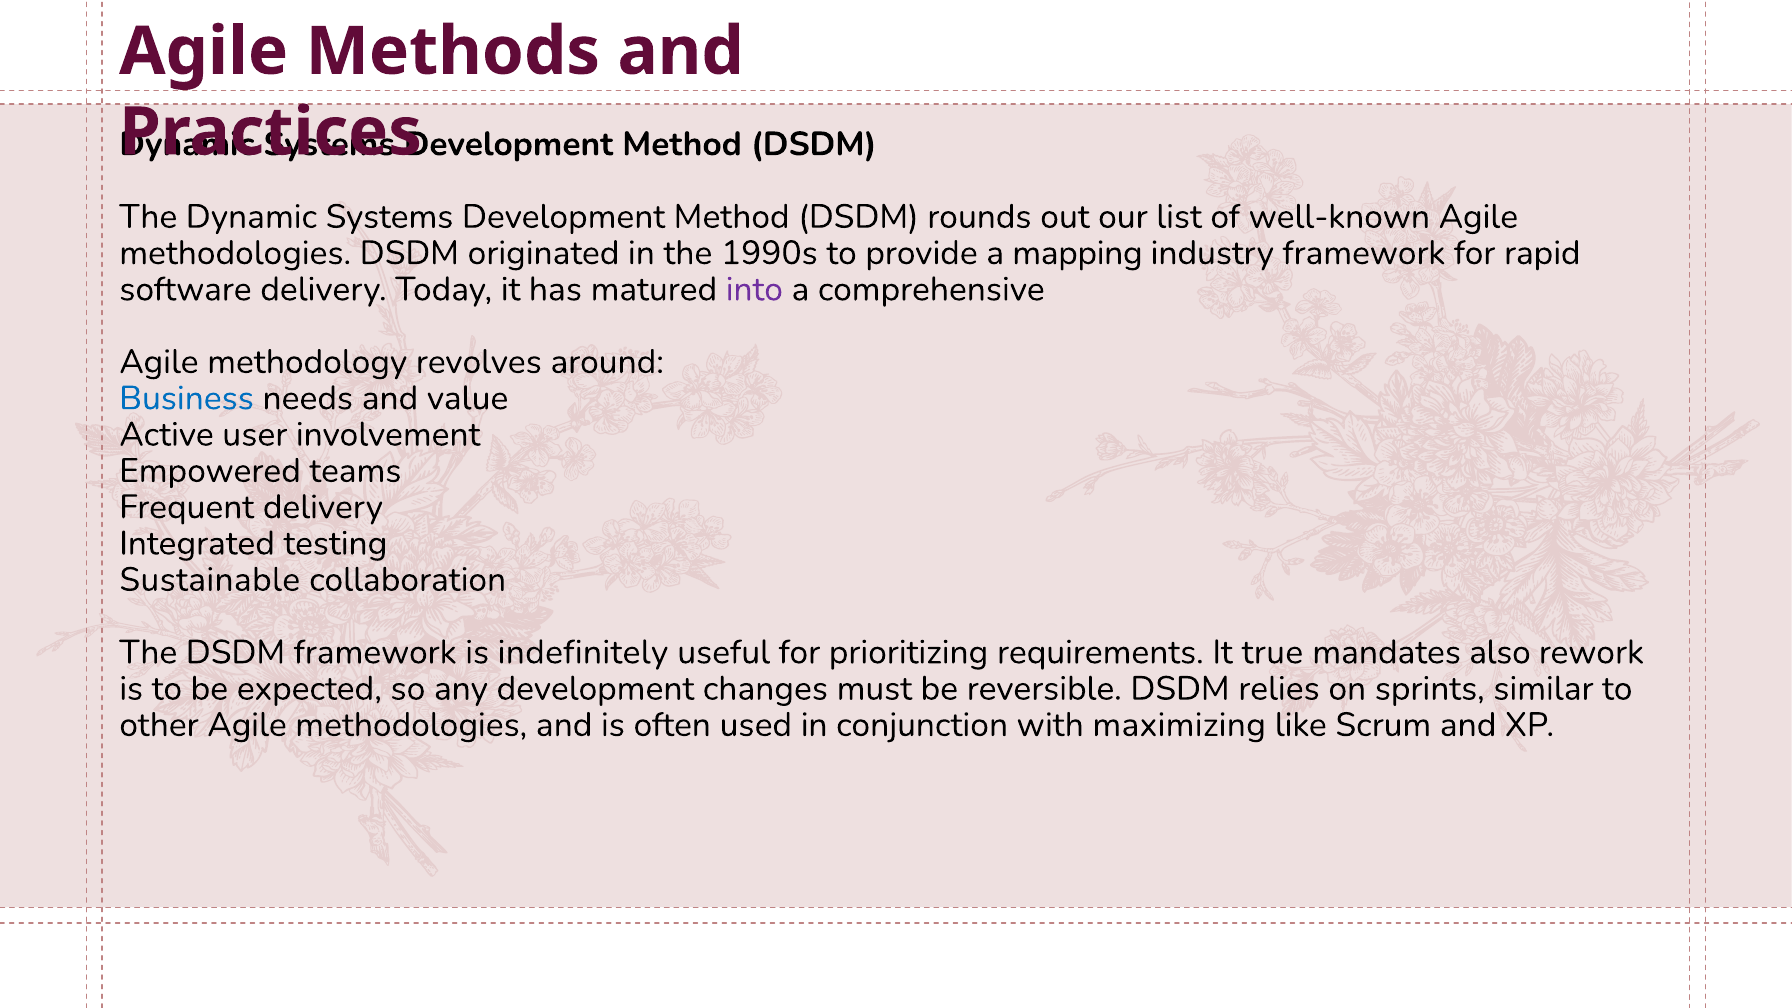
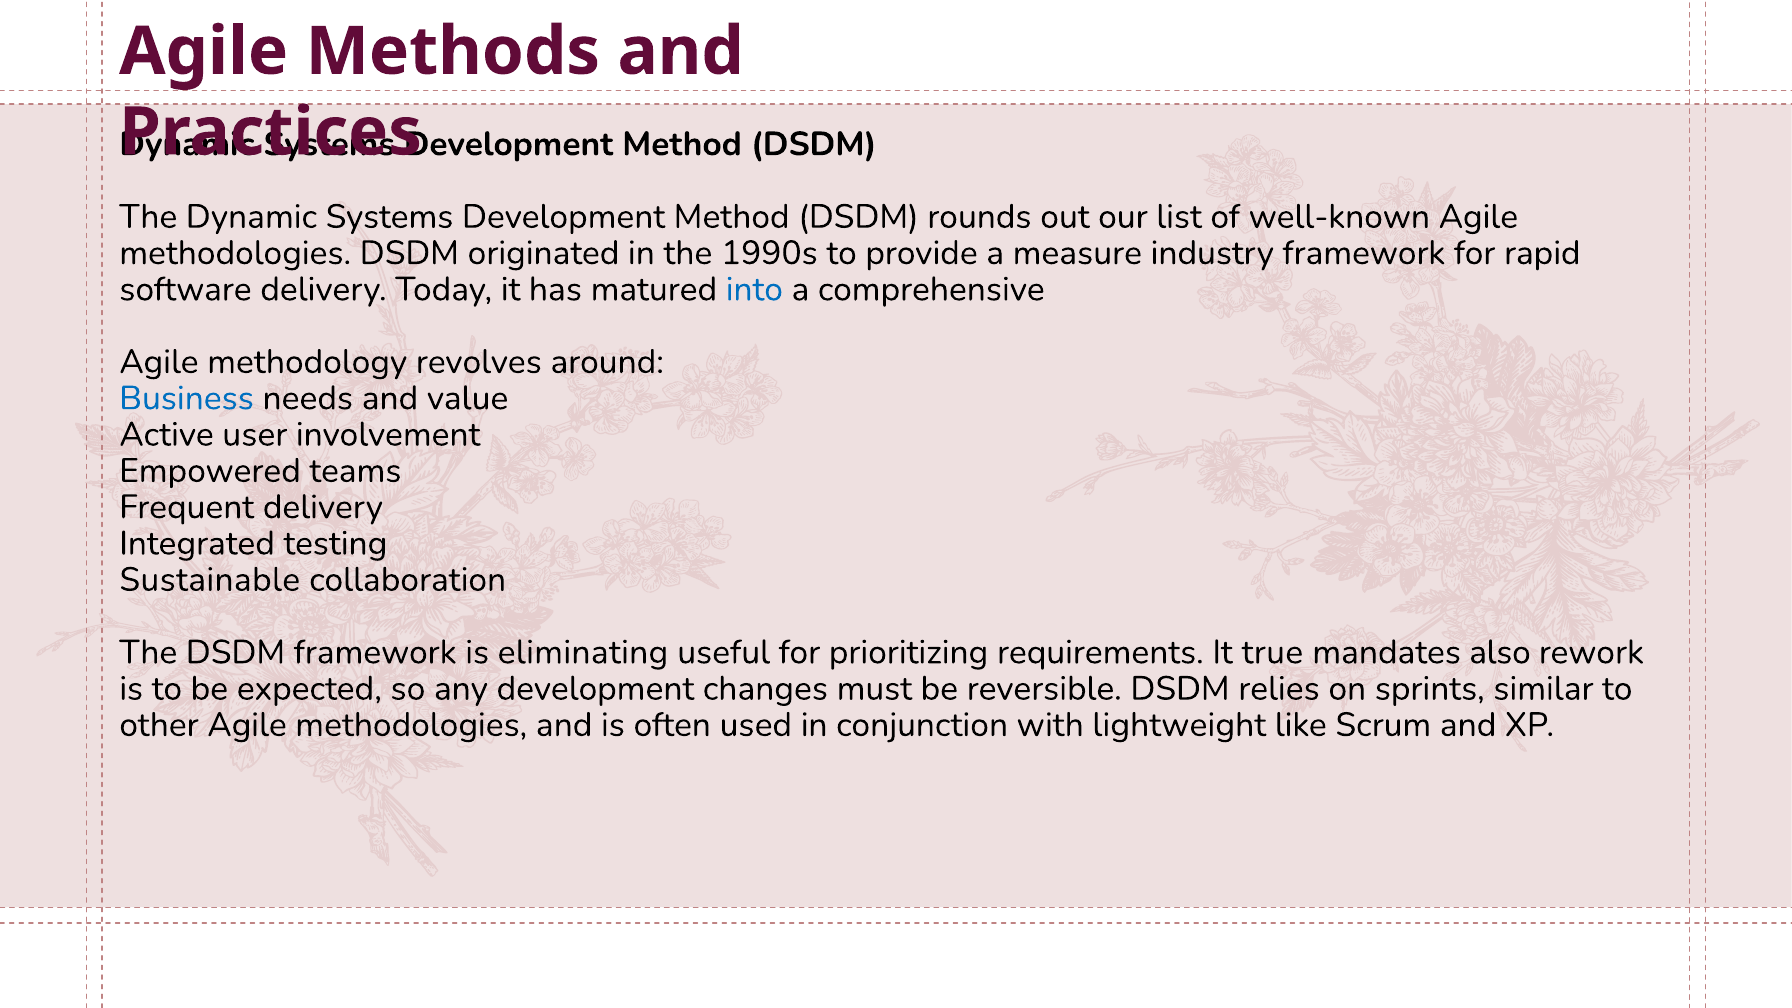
mapping: mapping -> measure (1077, 253)
into colour: purple -> blue (754, 289)
indefinitely: indefinitely -> eliminating (583, 652)
maximizing: maximizing -> lightweight (1179, 725)
